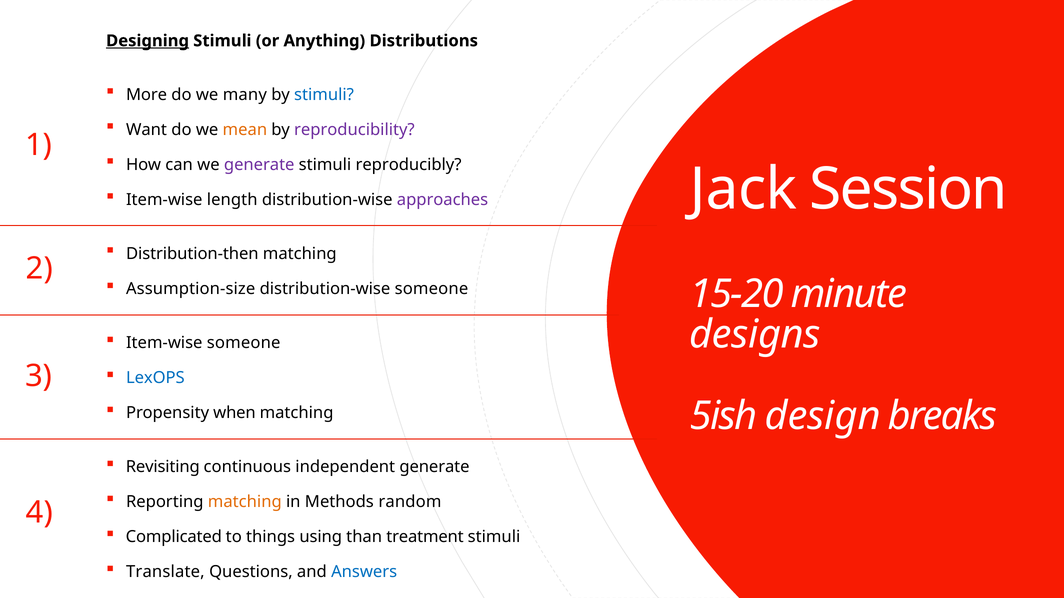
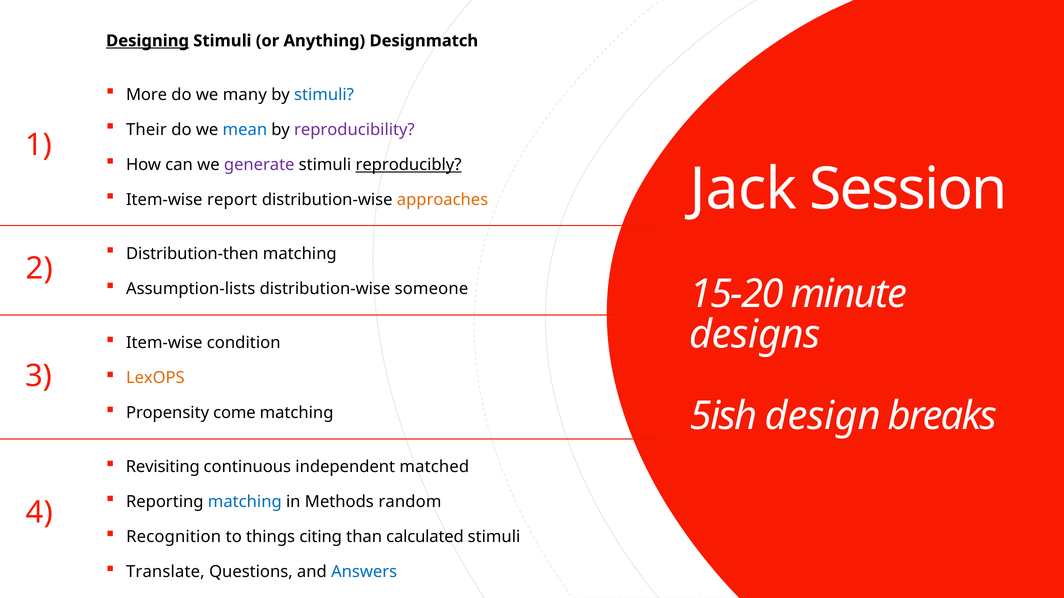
Distributions: Distributions -> Designmatch (424, 41)
Want: Want -> Their (146, 130)
mean colour: orange -> blue (245, 130)
reproducibly underline: none -> present (409, 165)
length: length -> report (232, 200)
approaches colour: purple -> orange (442, 200)
Assumption-size: Assumption-size -> Assumption-lists (191, 289)
Item-wise someone: someone -> condition (244, 343)
LexOPS colour: blue -> orange (155, 378)
when: when -> come (234, 413)
independent generate: generate -> matched (434, 467)
matching colour: orange -> blue (245, 502)
Complicated: Complicated -> Recognition (174, 537)
using: using -> citing (321, 537)
treatment: treatment -> calculated (425, 537)
